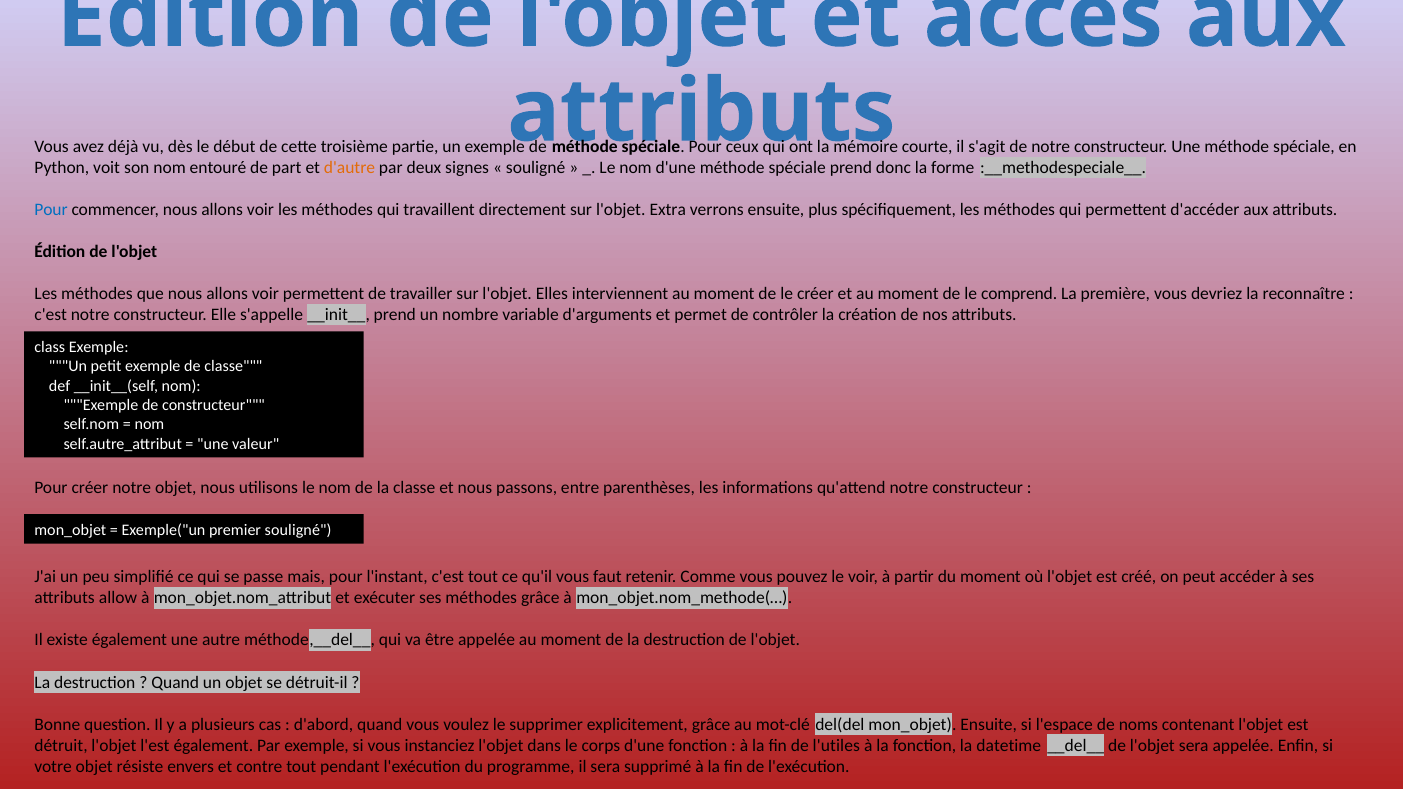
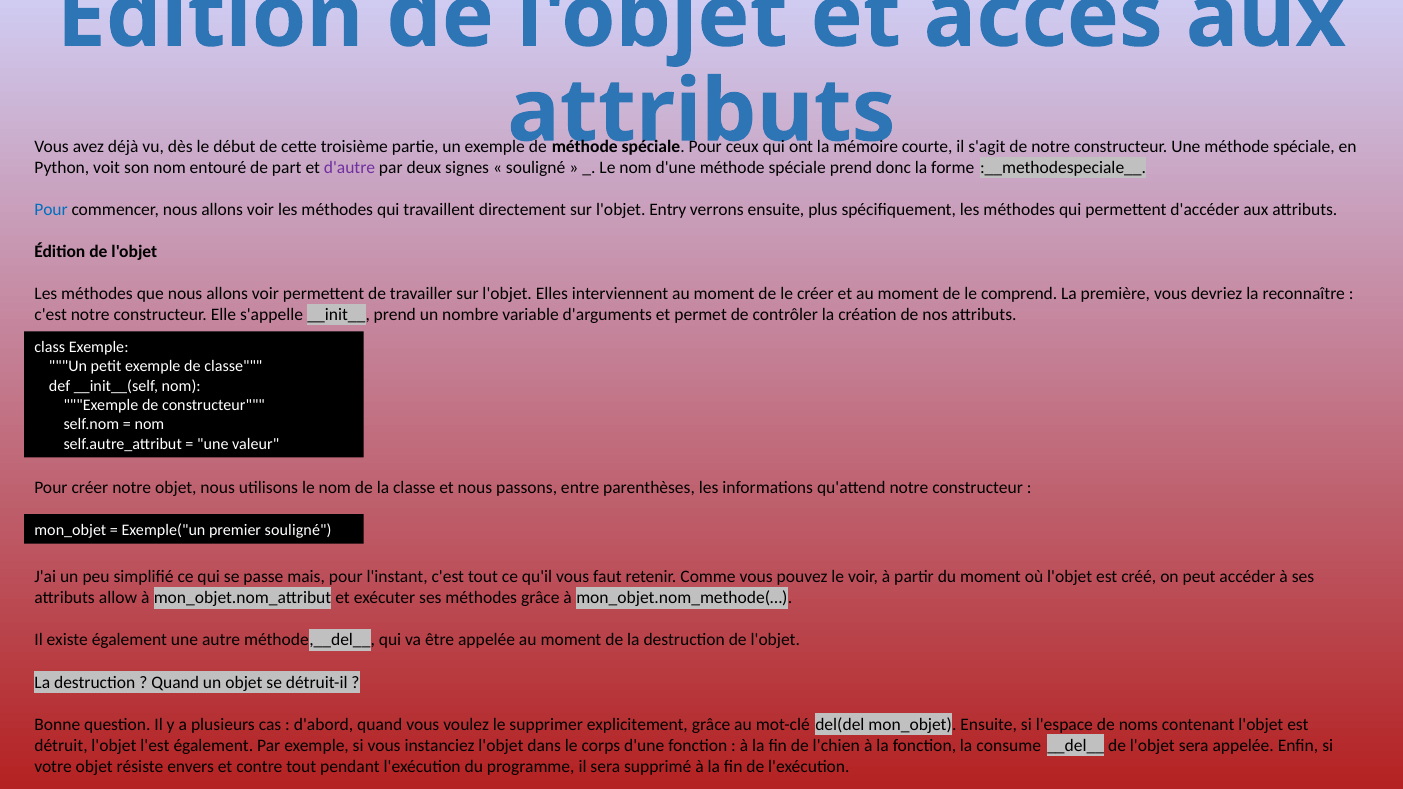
d'autre colour: orange -> purple (349, 168)
Extra: Extra -> Entry (668, 210)
l'utiles: l'utiles -> l'chien (836, 746)
datetime: datetime -> consume (1009, 746)
